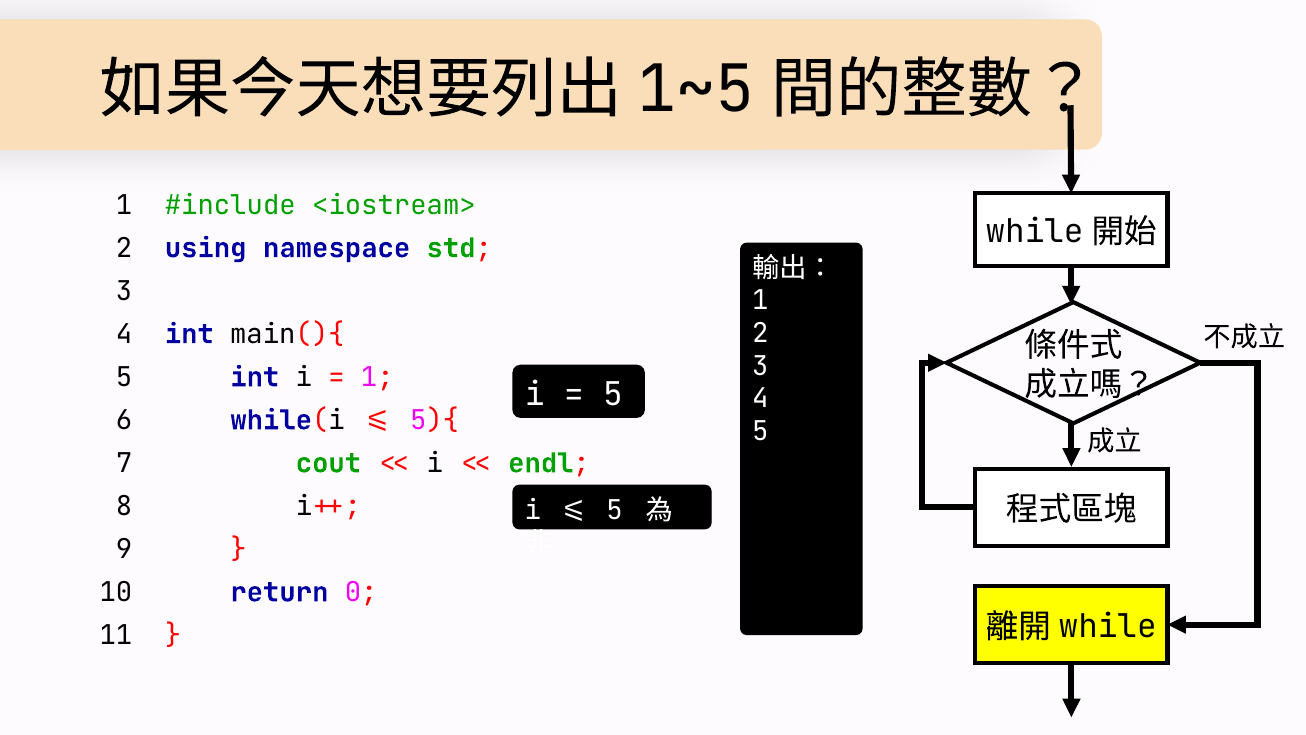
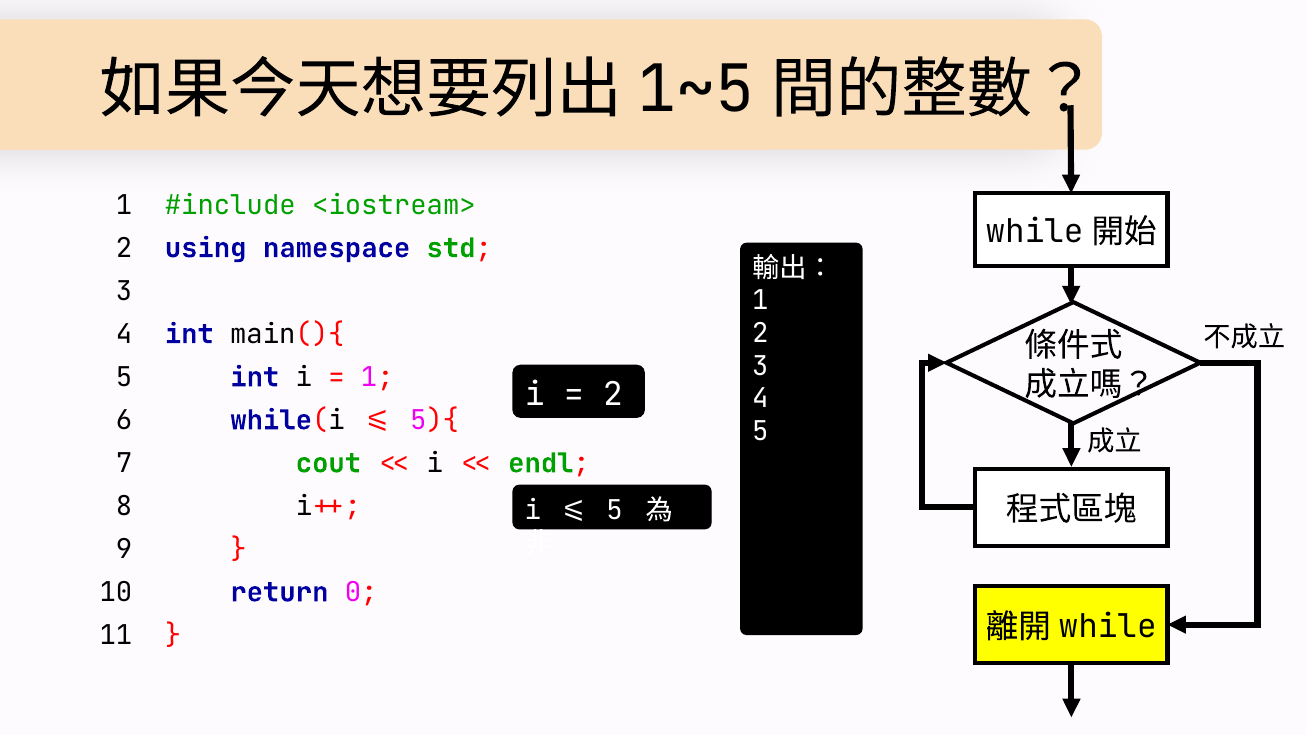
5: 5 -> 2 (613, 394)
